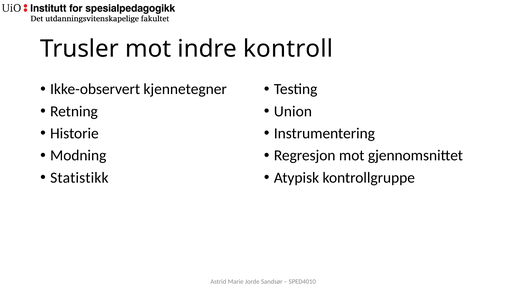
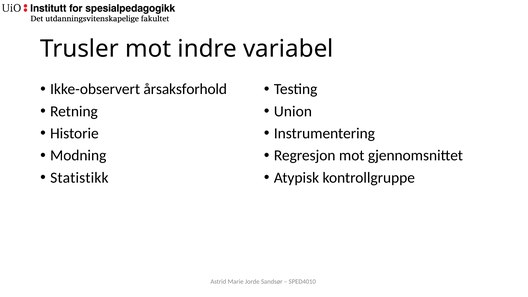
kontroll: kontroll -> variabel (288, 49)
kjennetegner: kjennetegner -> årsaksforhold (185, 89)
